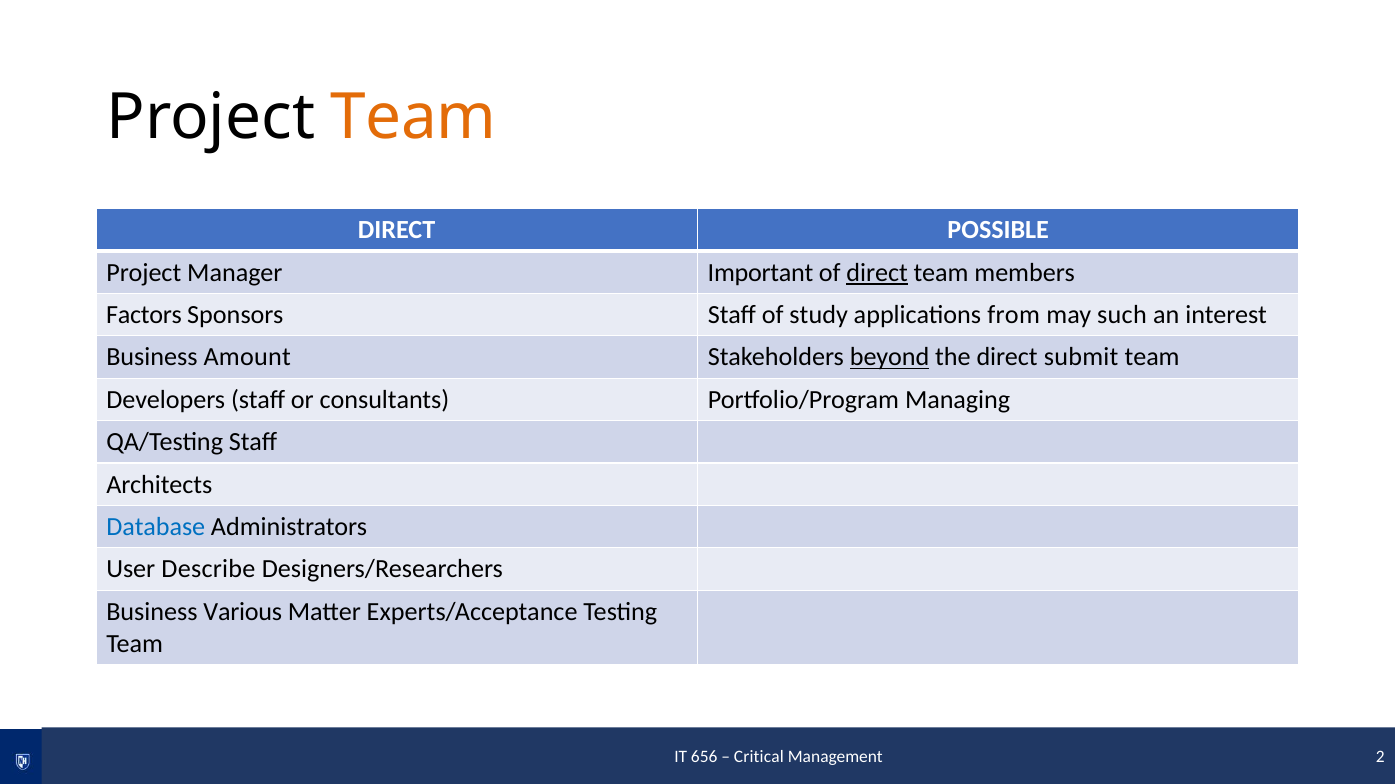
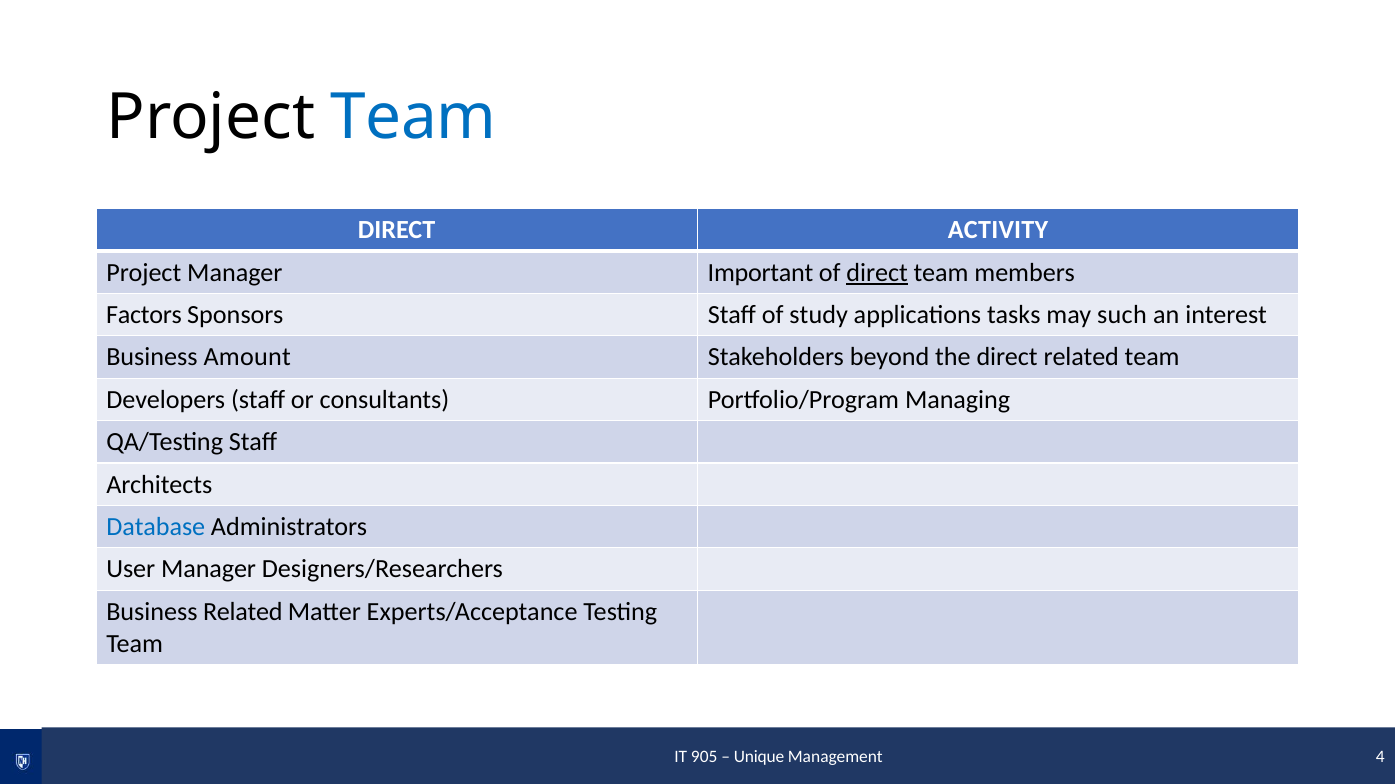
Team colour: orange -> blue (413, 117)
POSSIBLE: POSSIBLE -> ACTIVITY (998, 230)
from: from -> tasks (1014, 315)
beyond underline: present -> none (890, 358)
direct submit: submit -> related (1081, 358)
User Describe: Describe -> Manager (209, 570)
Business Various: Various -> Related (243, 612)
656: 656 -> 905 (704, 757)
Critical: Critical -> Unique (759, 757)
2: 2 -> 4 (1380, 757)
